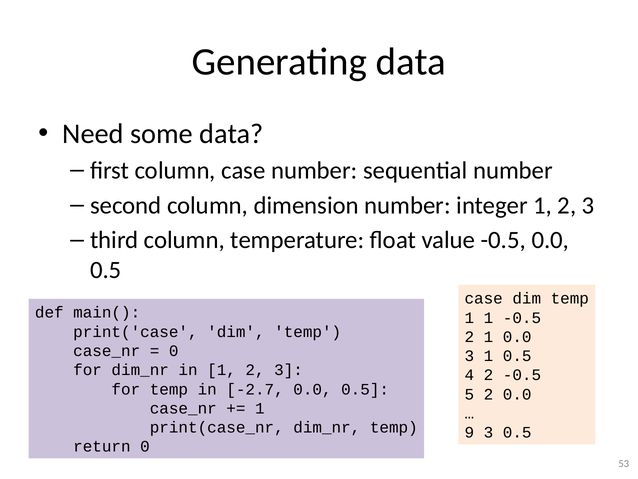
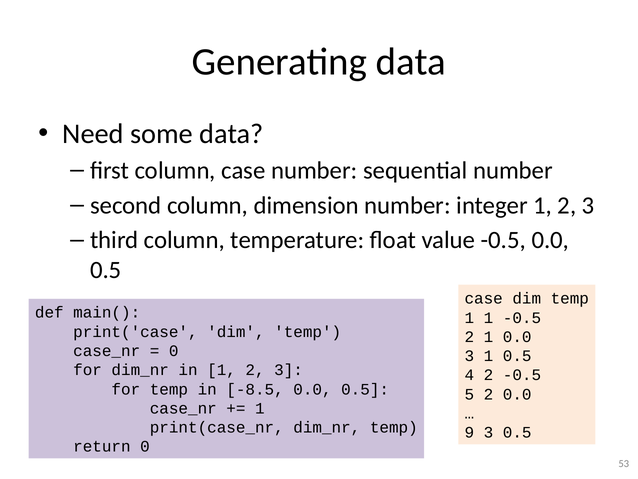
-2.7: -2.7 -> -8.5 (255, 389)
